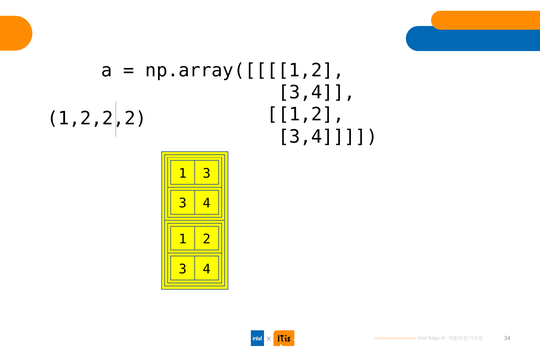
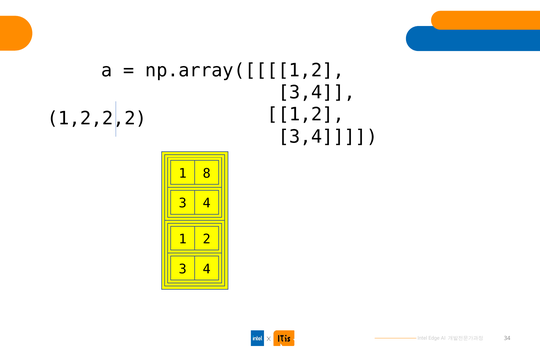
1 3: 3 -> 8 (207, 173)
